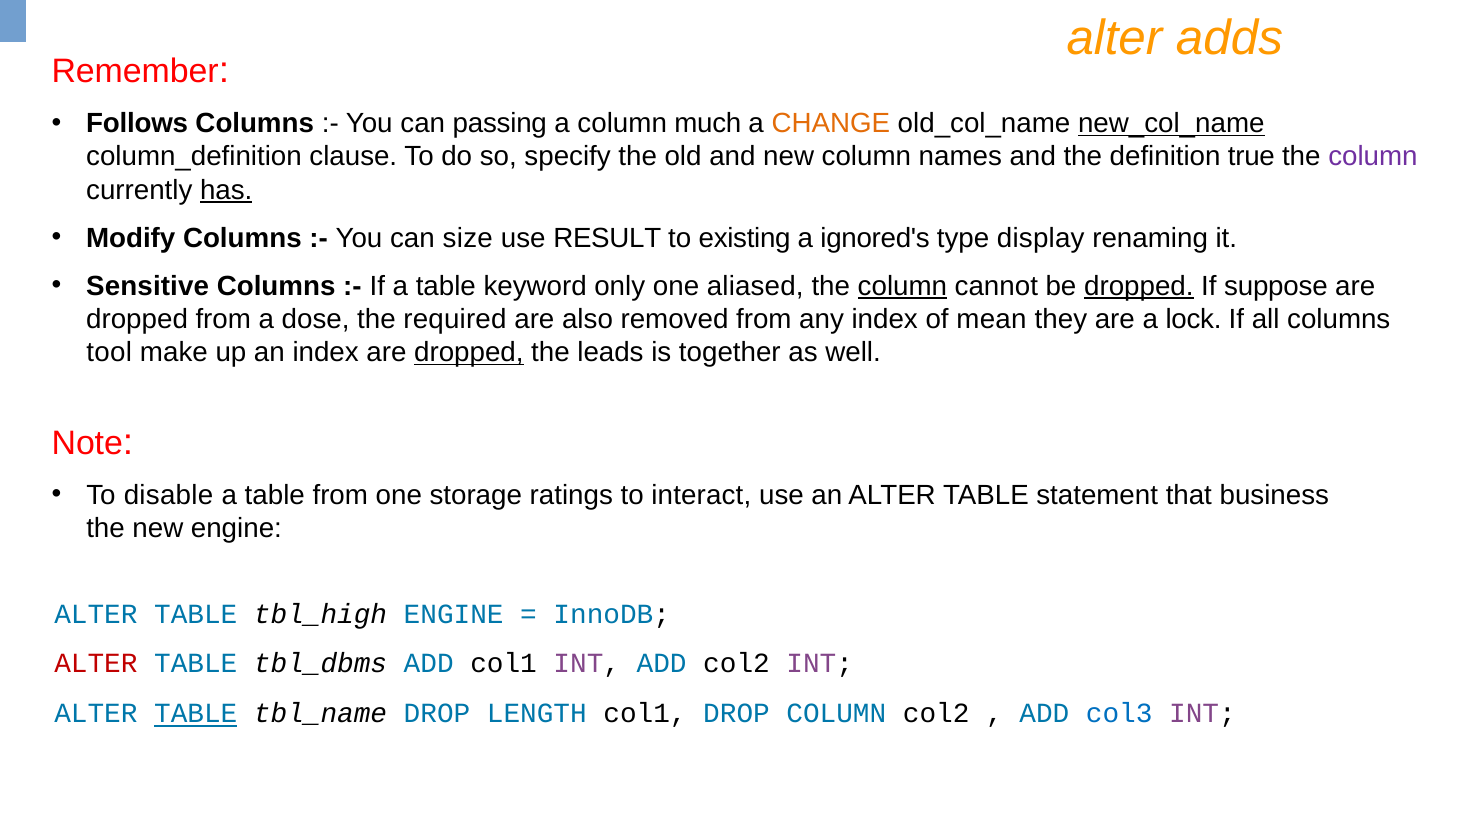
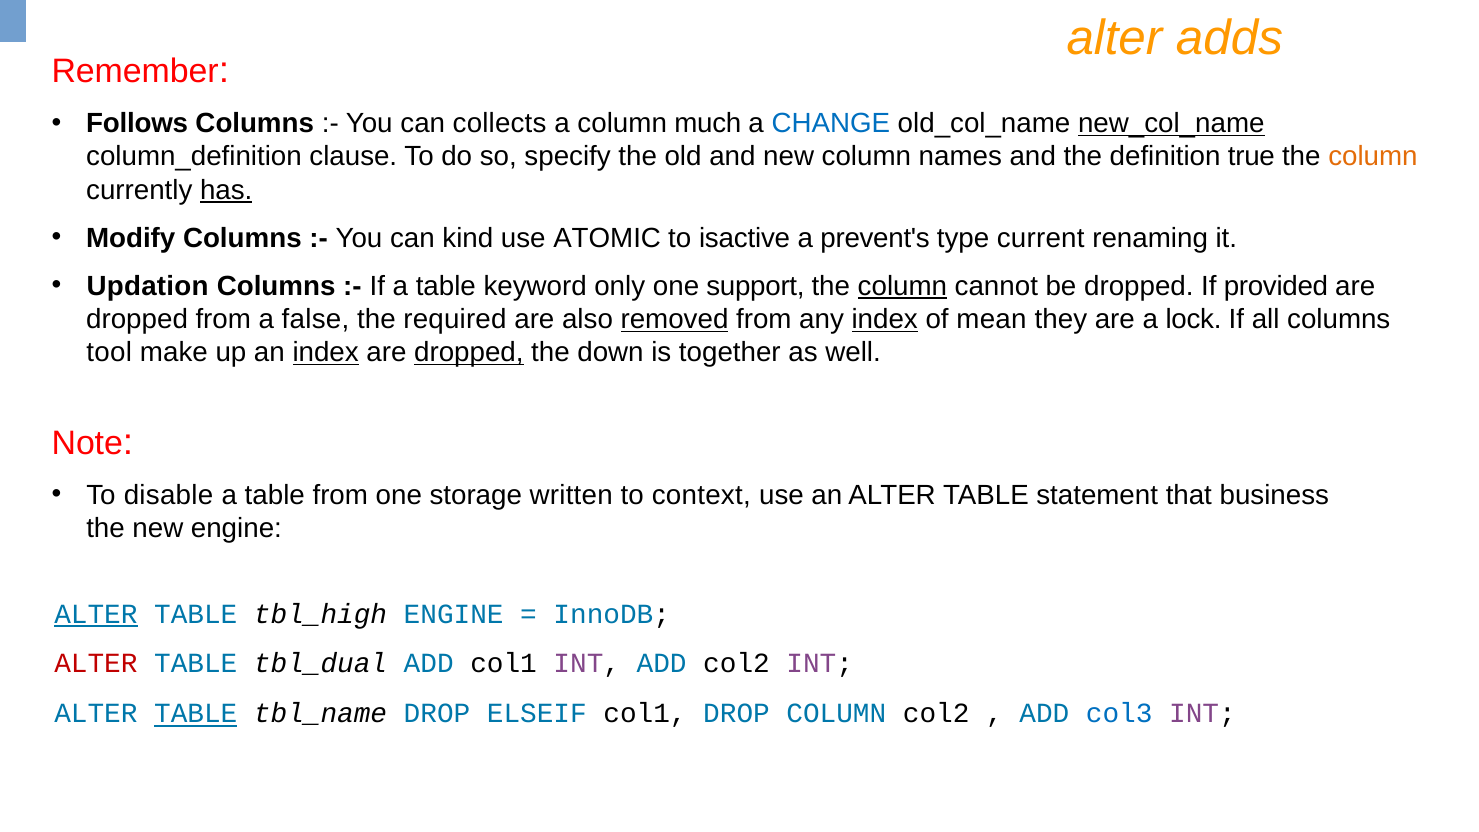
passing: passing -> collects (500, 123)
CHANGE colour: orange -> blue (831, 123)
column colour: purple -> orange (1373, 157)
size: size -> kind (468, 238)
RESULT: RESULT -> ATOMIC (607, 238)
existing: existing -> isactive (745, 238)
ignored's: ignored's -> prevent's (875, 238)
display: display -> current (1041, 238)
Sensitive: Sensitive -> Updation (148, 286)
aliased: aliased -> support (755, 286)
dropped underline: present -> none (1139, 286)
suppose: suppose -> provided (1276, 286)
dose: dose -> false (316, 319)
removed underline: none -> present (675, 319)
index underline: none -> present (885, 319)
index underline: none -> present (326, 353)
leads: leads -> down (611, 353)
ratings: ratings -> written (571, 495)
interact: interact -> context (701, 495)
ALTER underline: none -> present (96, 614)
tbl_dbms: tbl_dbms -> tbl_dual (321, 664)
LENGTH: LENGTH -> ELSEIF (537, 714)
